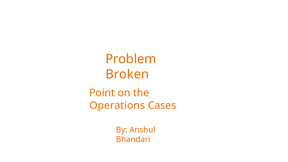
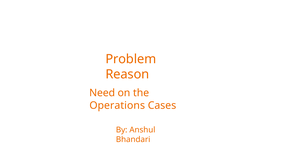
Broken: Broken -> Reason (127, 74)
Point: Point -> Need (102, 93)
